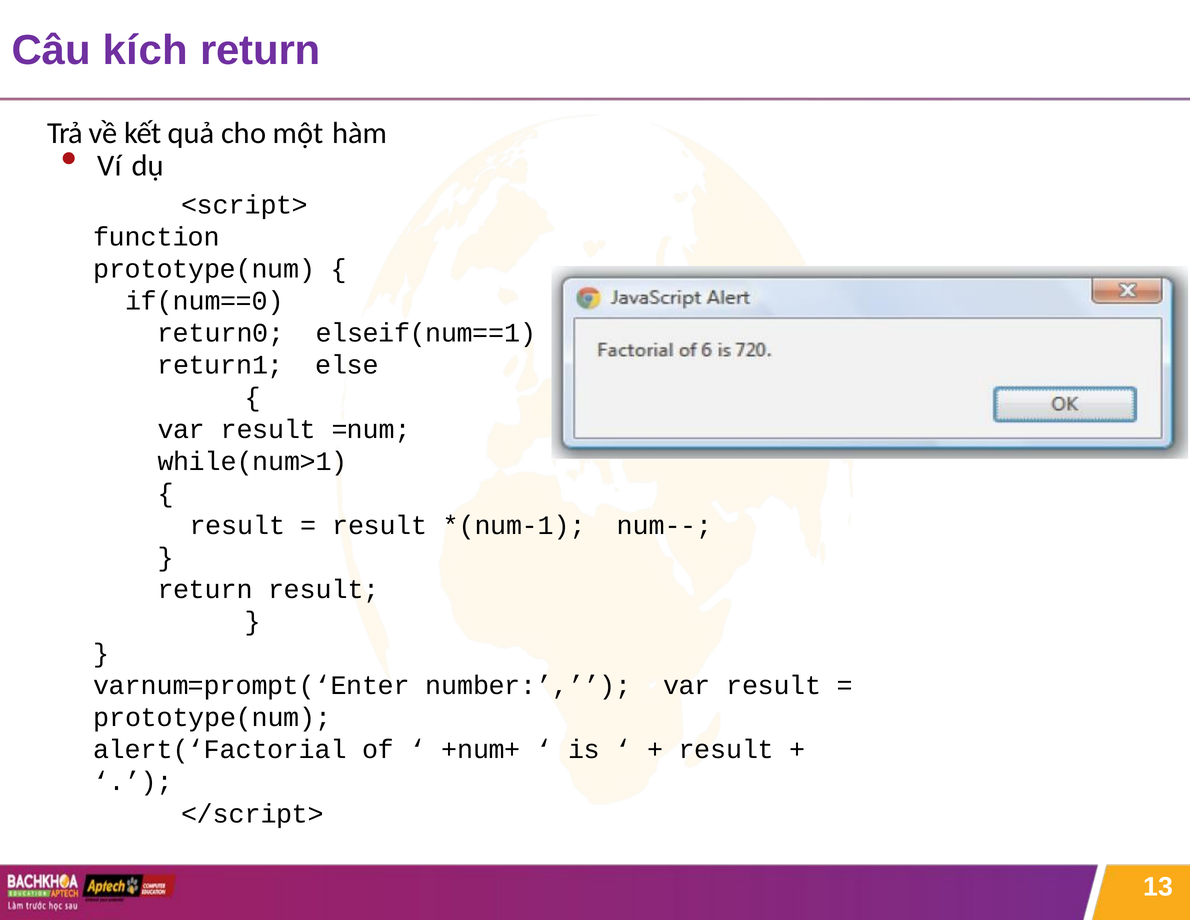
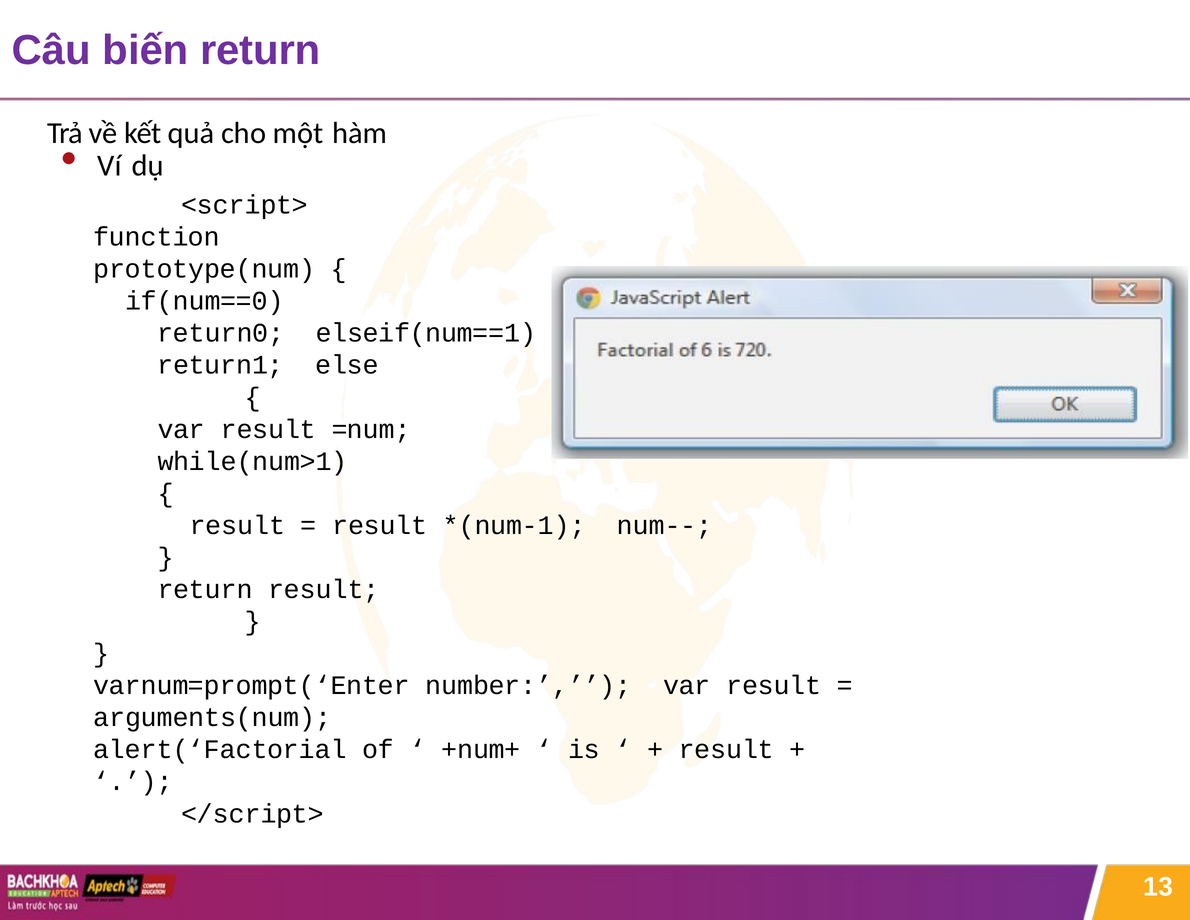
kích: kích -> biến (146, 50)
prototype(num: prototype(num -> arguments(num (212, 717)
